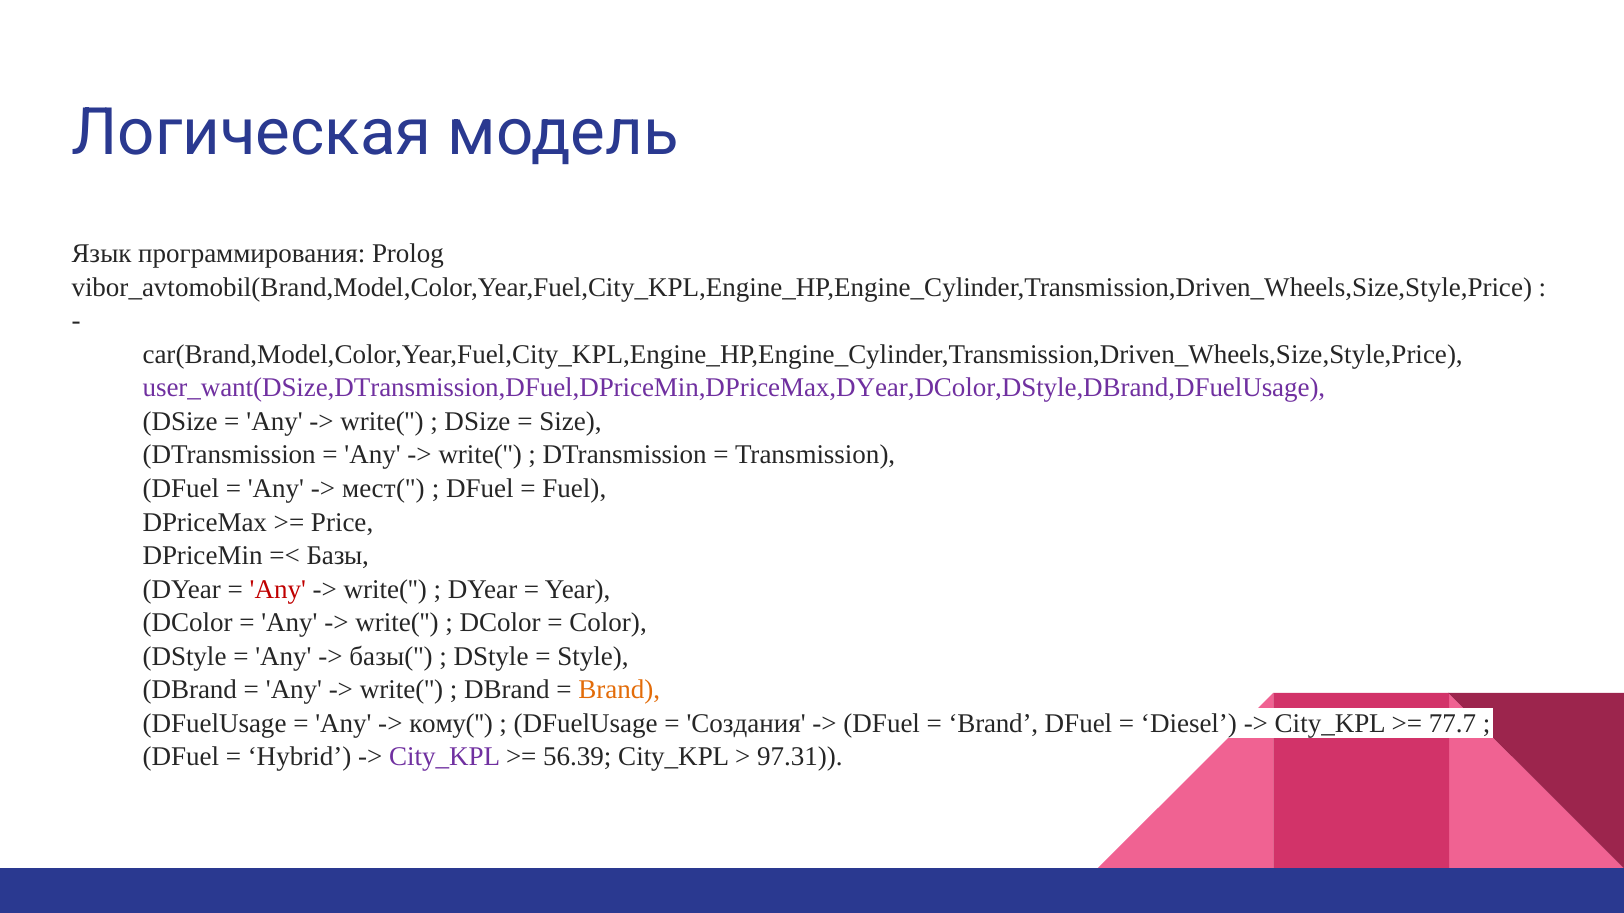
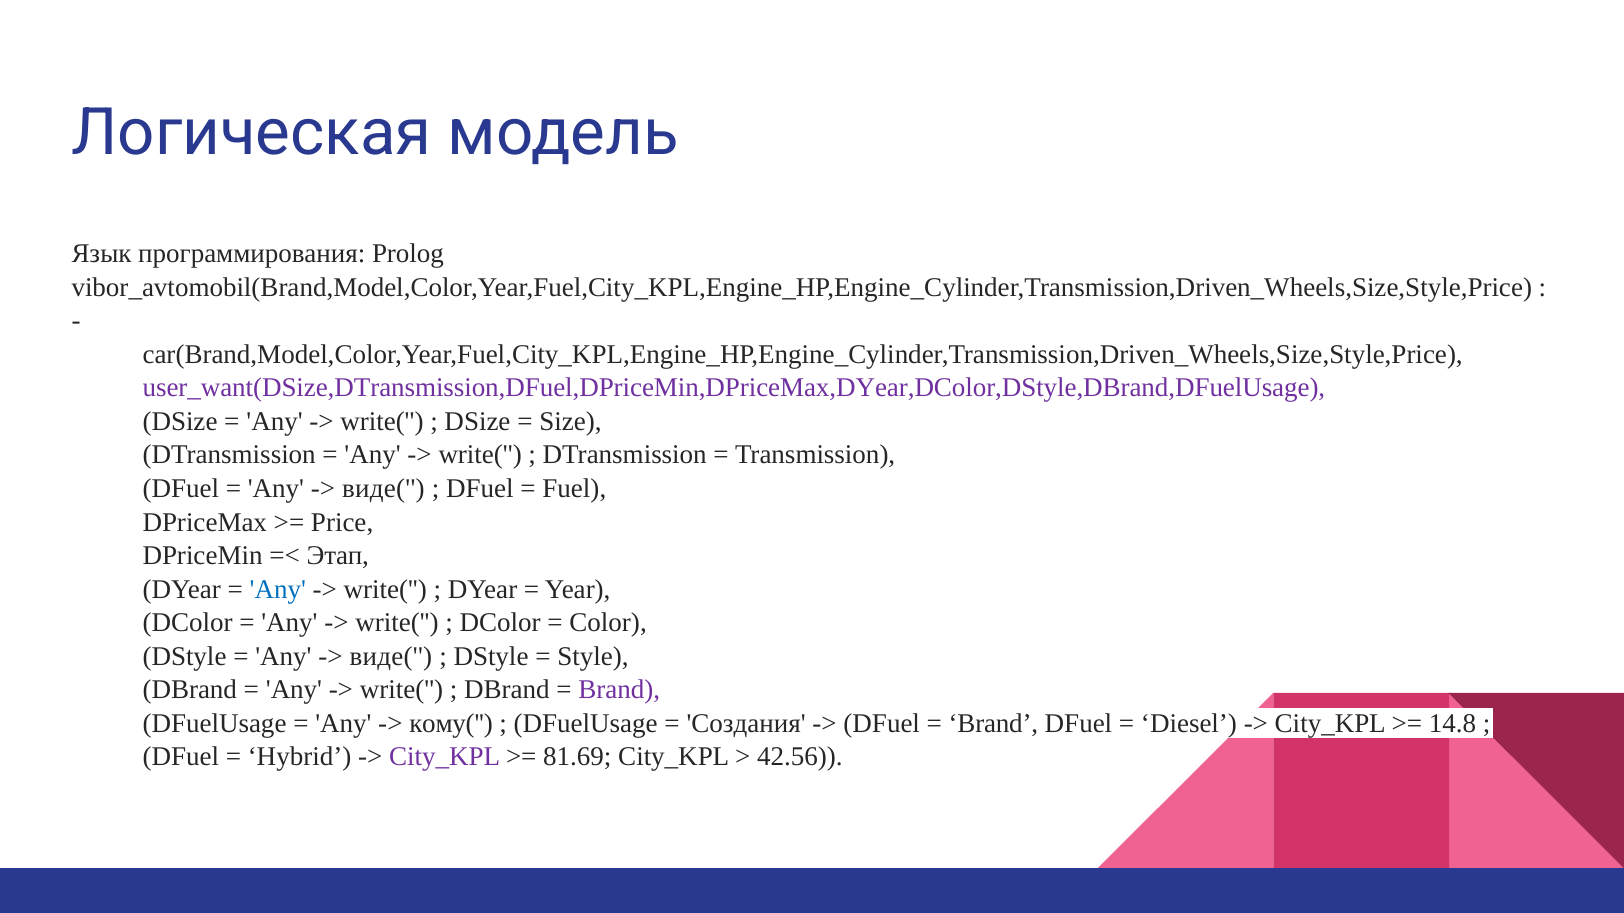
мест(: мест( -> виде( (383, 489)
Базы: Базы -> Этап (338, 556)
Any colour: red -> blue (278, 590)
базы(: базы( -> виде( (391, 657)
Brand colour: orange -> purple (619, 690)
77.7: 77.7 -> 14.8 (1453, 724)
56.39: 56.39 -> 81.69 (577, 757)
97.31: 97.31 -> 42.56 (800, 757)
